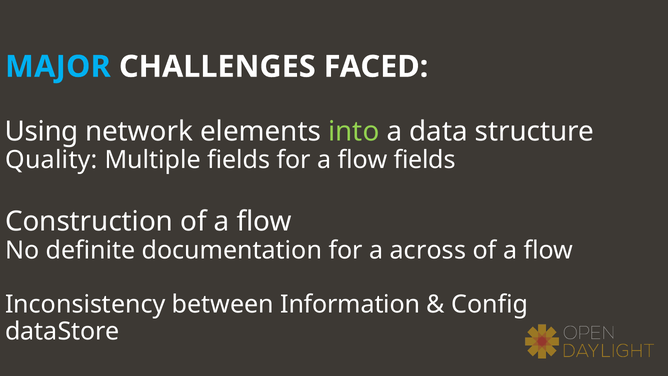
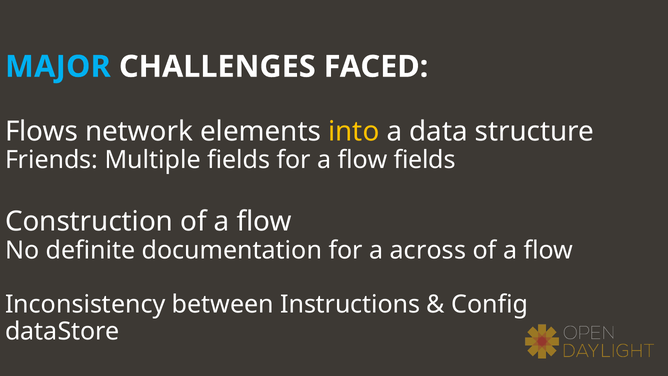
Using: Using -> Flows (42, 131)
into colour: light green -> yellow (354, 131)
Quality: Quality -> Friends (52, 160)
Information: Information -> Instructions (350, 304)
